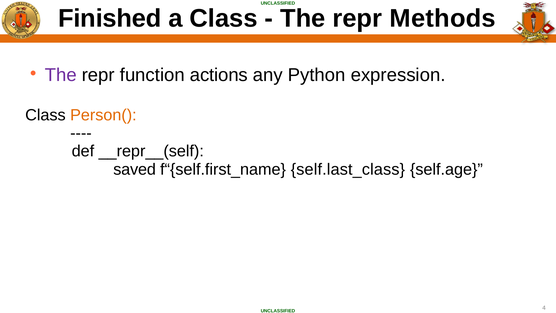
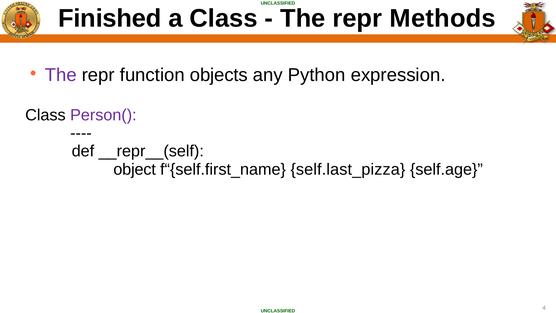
actions: actions -> objects (219, 75)
Person( colour: orange -> purple (103, 115)
saved: saved -> object (135, 169)
self.last_class: self.last_class -> self.last_pizza (348, 169)
